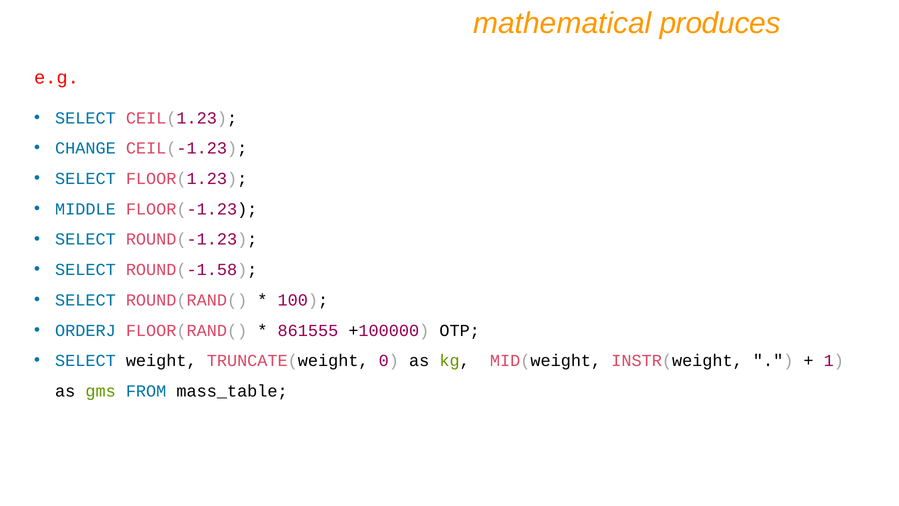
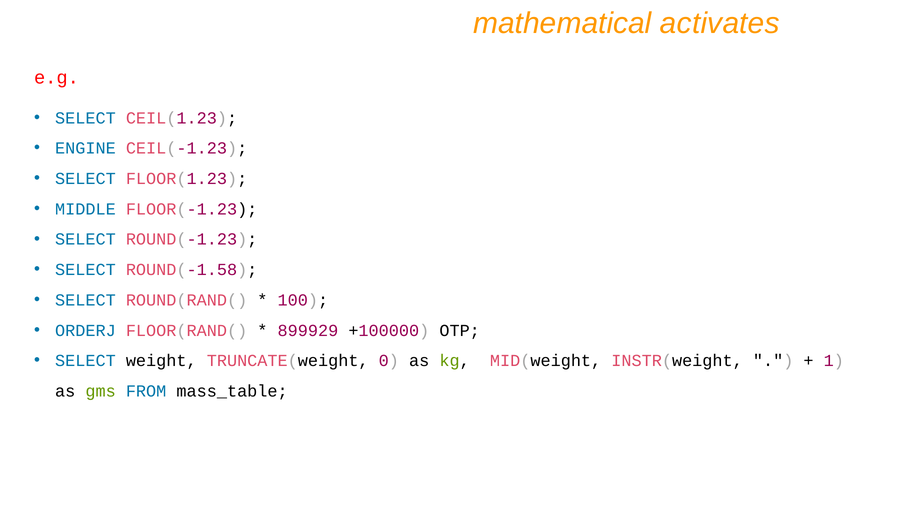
produces: produces -> activates (720, 23)
CHANGE: CHANGE -> ENGINE (85, 148)
861555: 861555 -> 899929 (308, 330)
